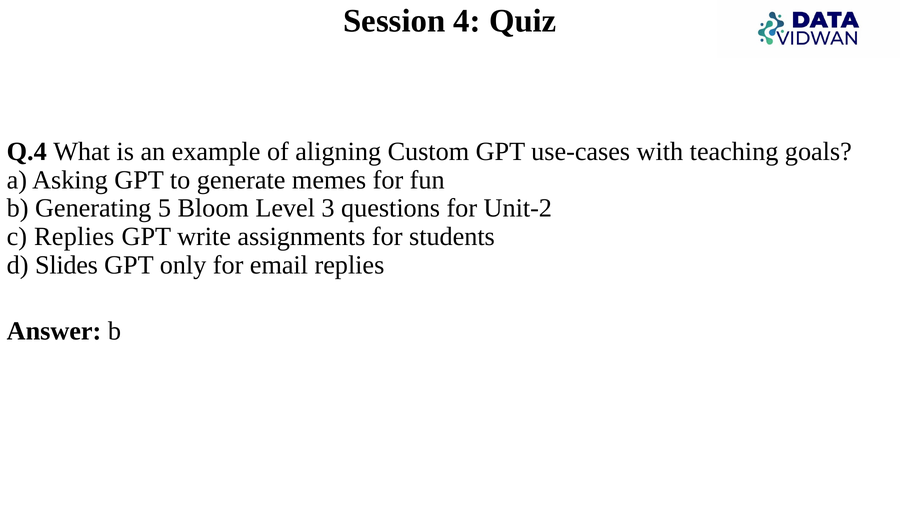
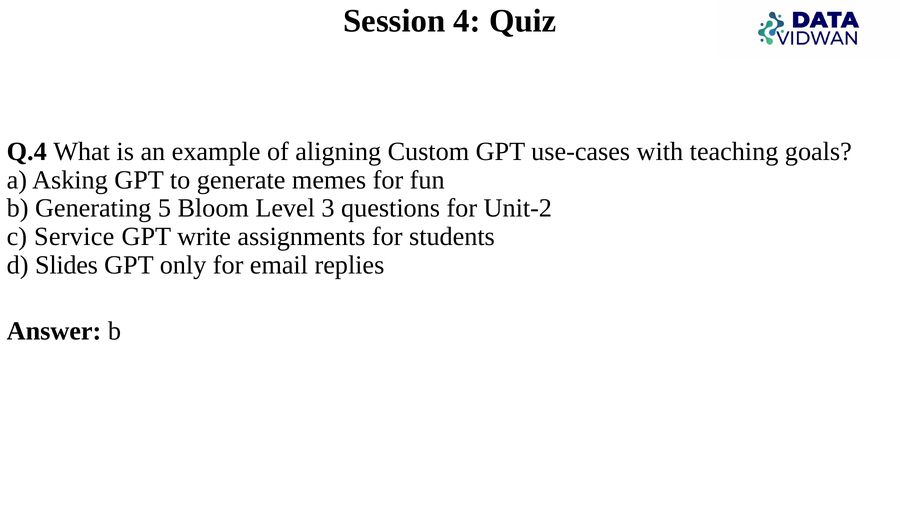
c Replies: Replies -> Service (74, 237)
